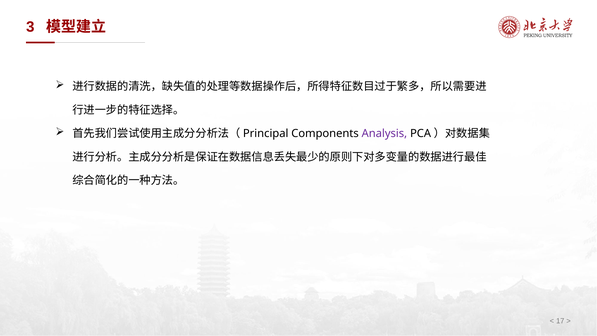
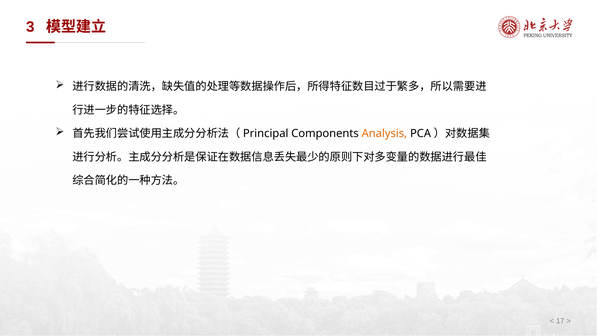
Analysis colour: purple -> orange (384, 133)
